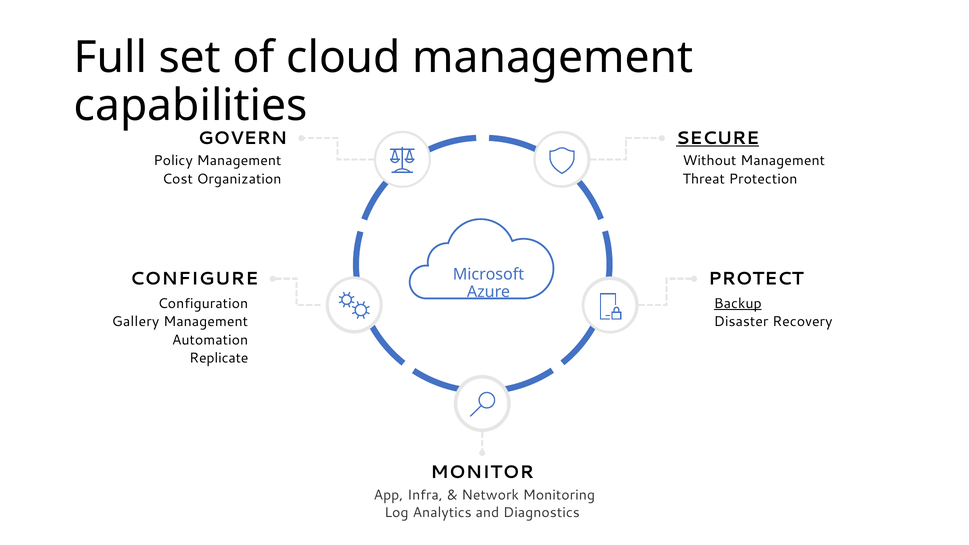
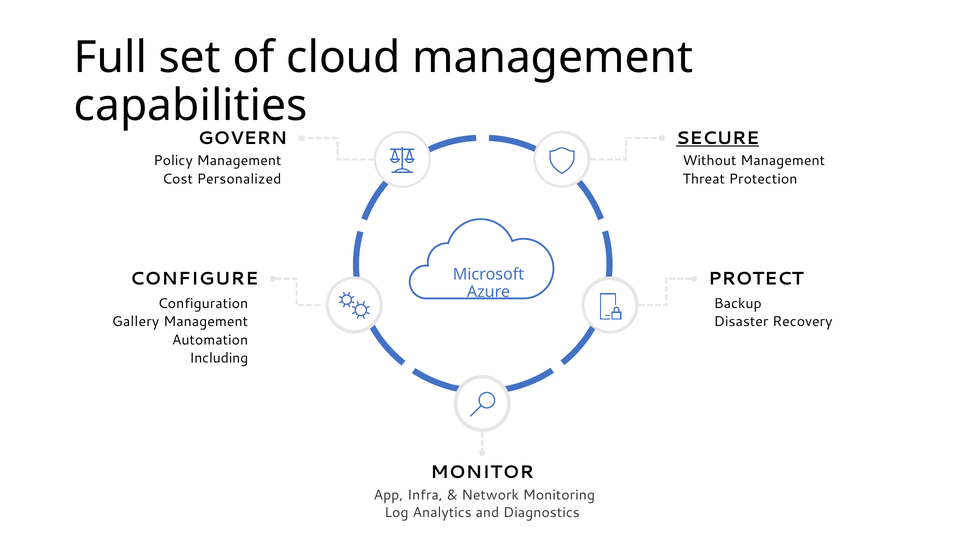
Organization: Organization -> Personalized (239, 179)
Backup underline: present -> none (738, 303)
Replicate: Replicate -> Including (219, 358)
